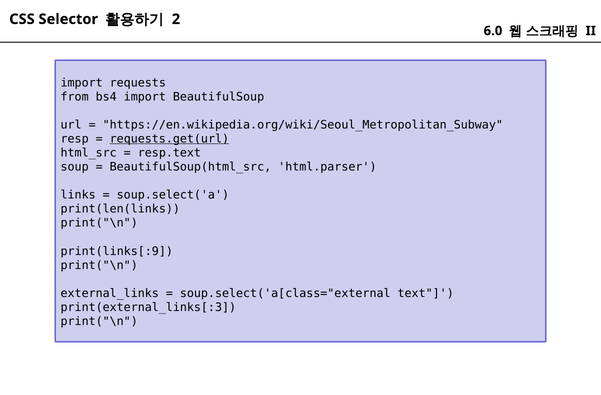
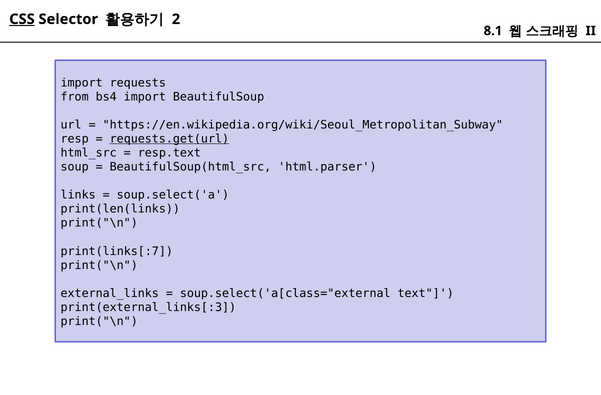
CSS underline: none -> present (22, 19)
6.0: 6.0 -> 8.1 (493, 31)
print(links[:9: print(links[:9 -> print(links[:7 (117, 251)
